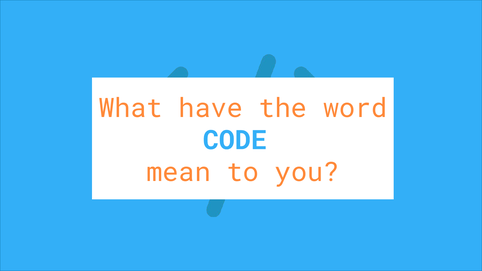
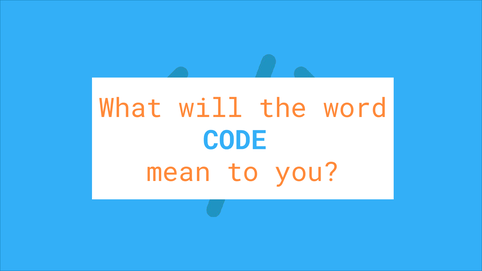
have: have -> will (211, 108)
